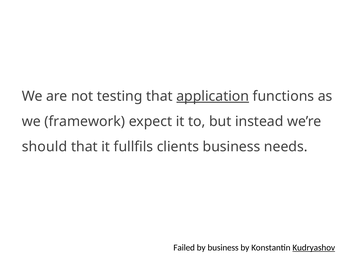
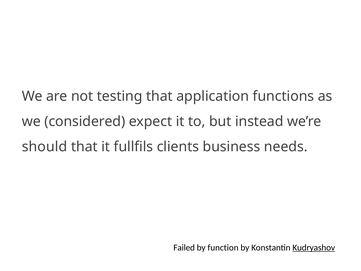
application underline: present -> none (213, 96)
framework: framework -> considered (85, 121)
by business: business -> function (223, 247)
